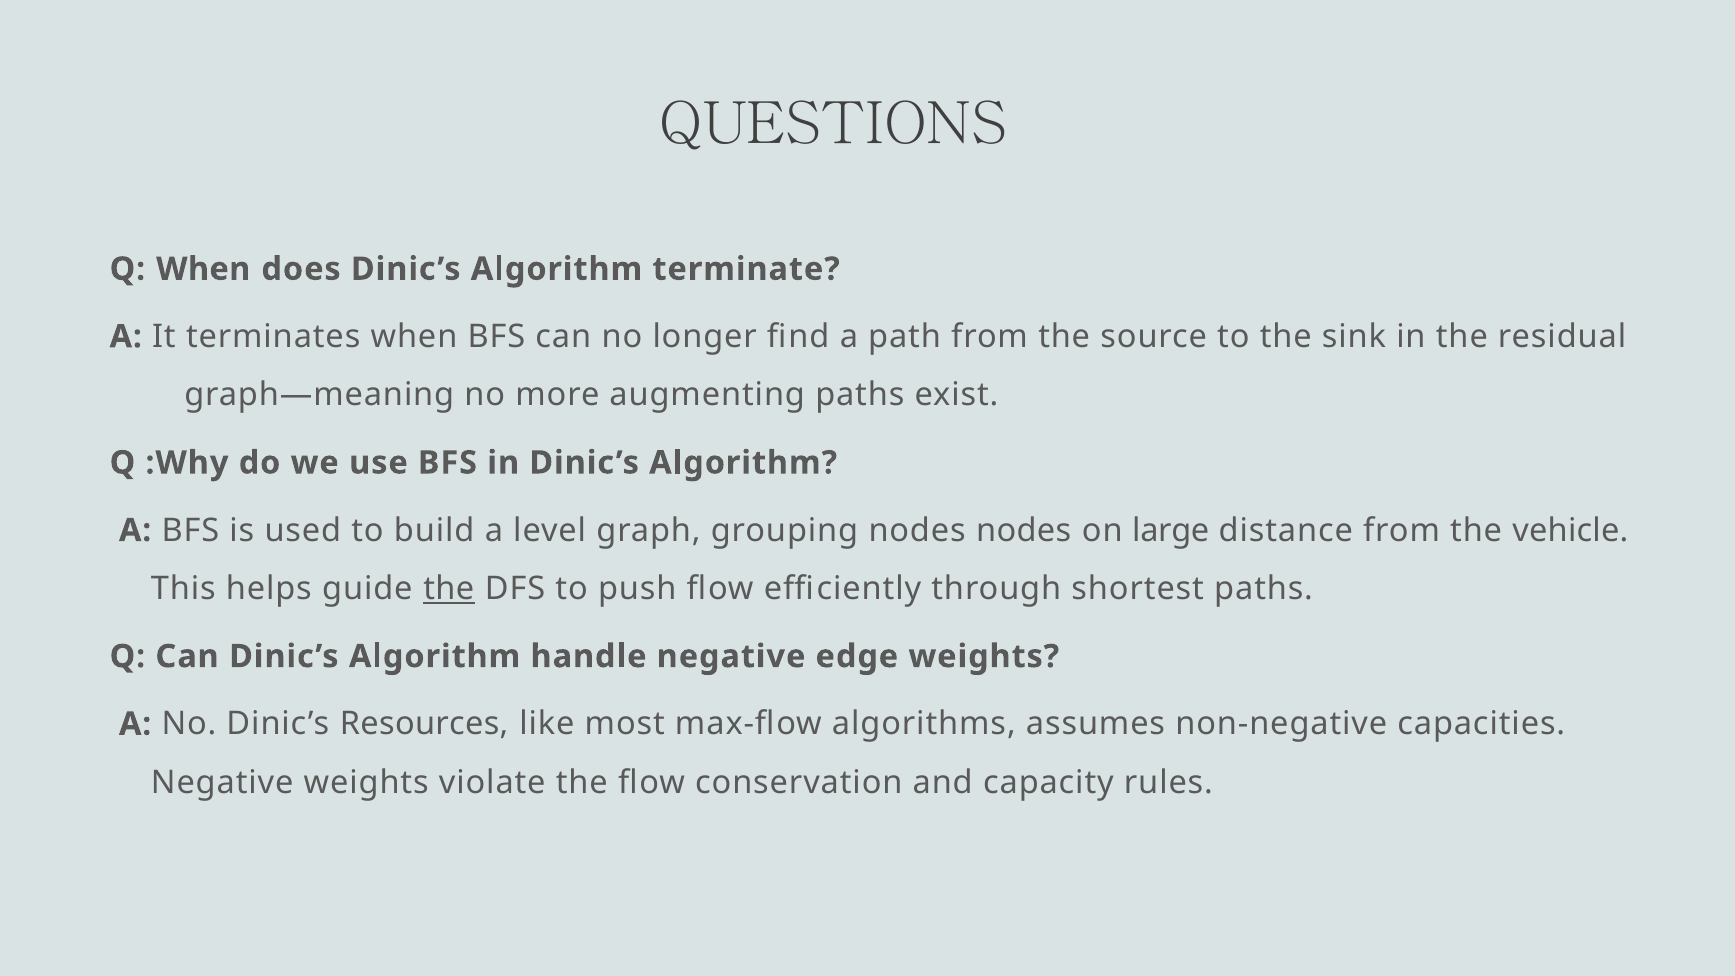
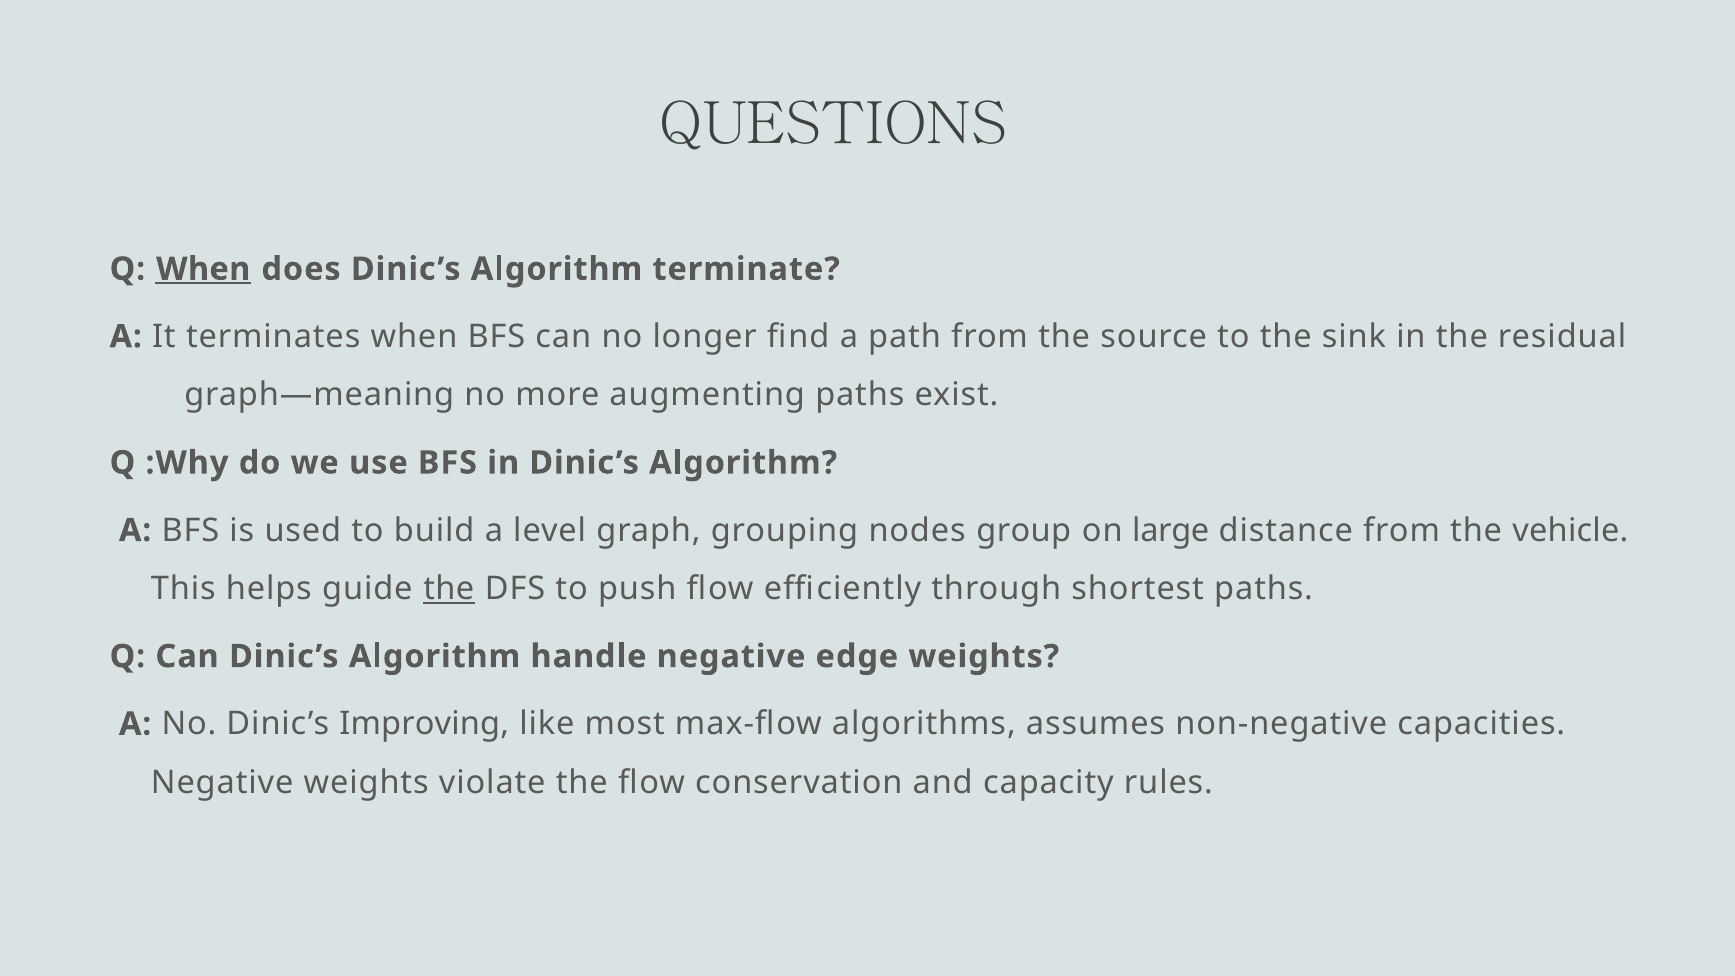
When underline: none -> present (203, 269)
nodes nodes: nodes -> group (1024, 530)
Resources: Resources -> Improving (424, 724)
